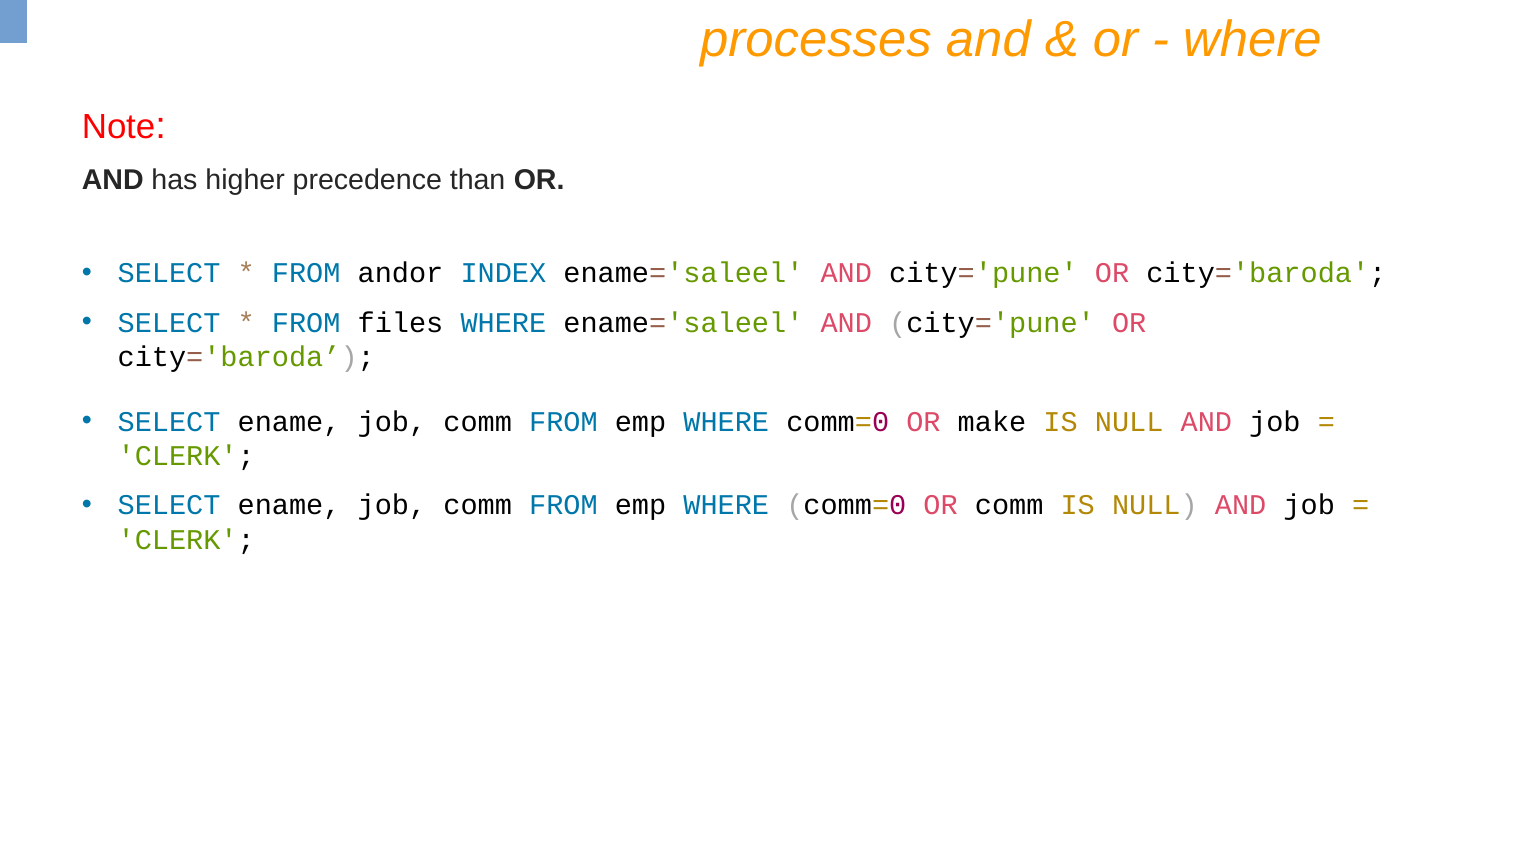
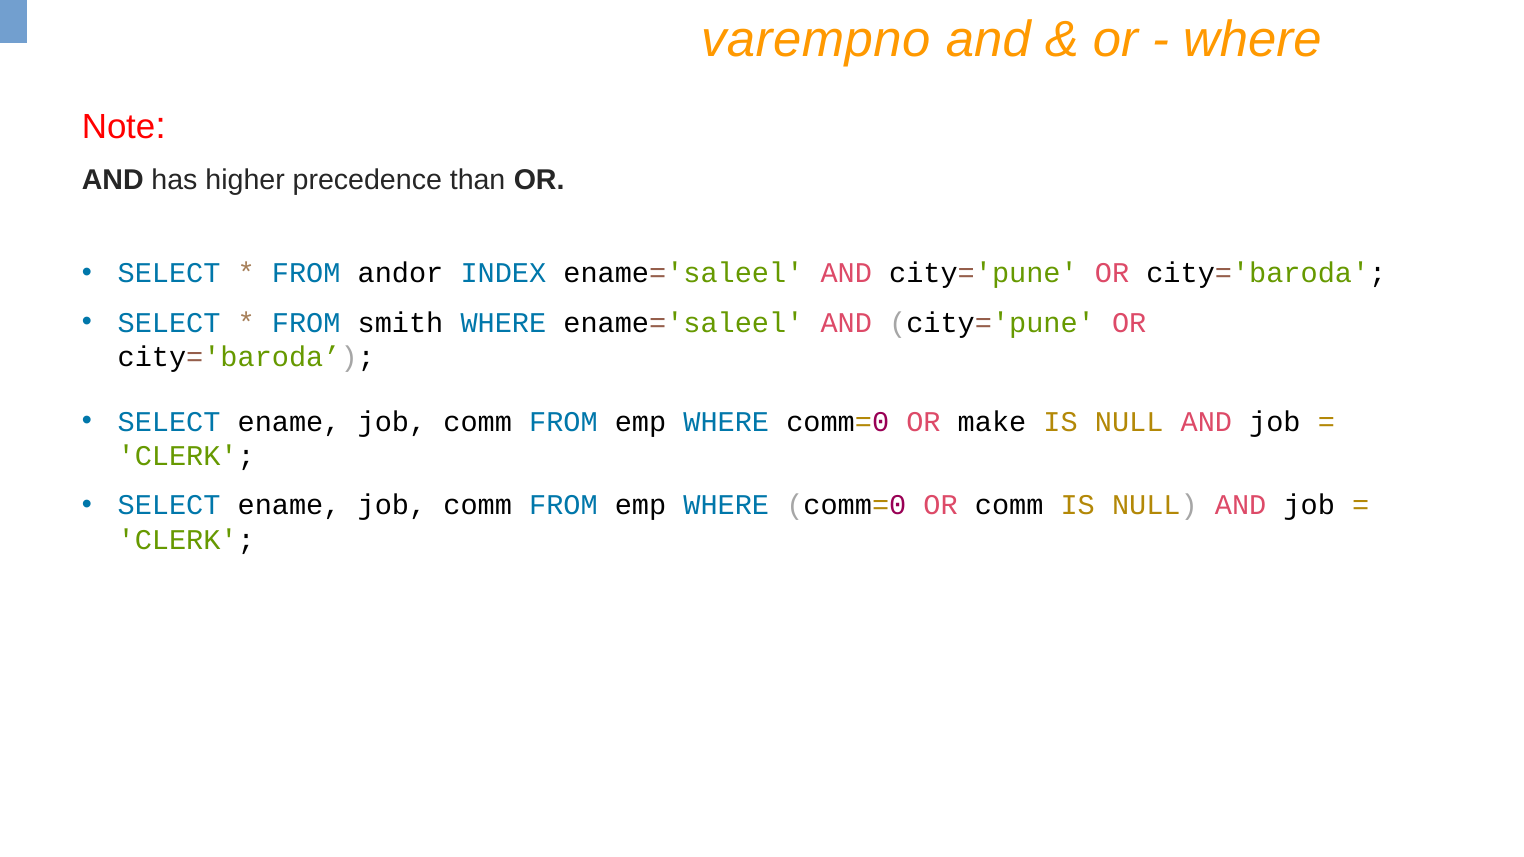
processes: processes -> varempno (816, 40)
files: files -> smith (401, 323)
